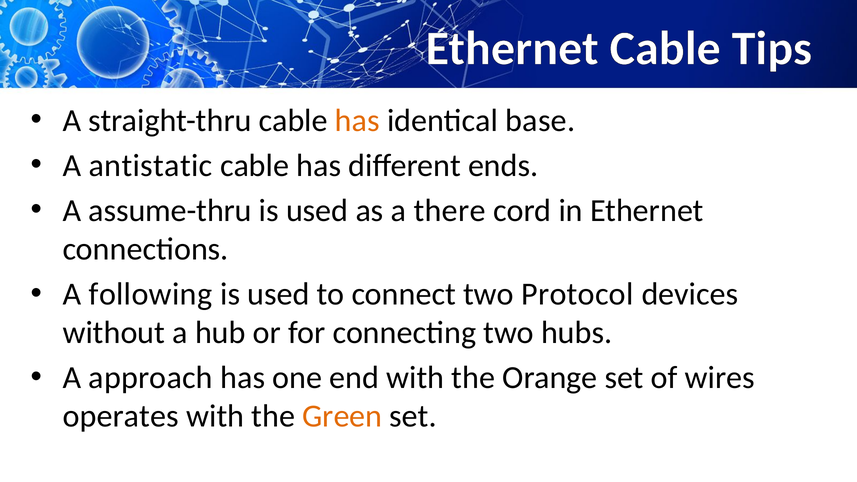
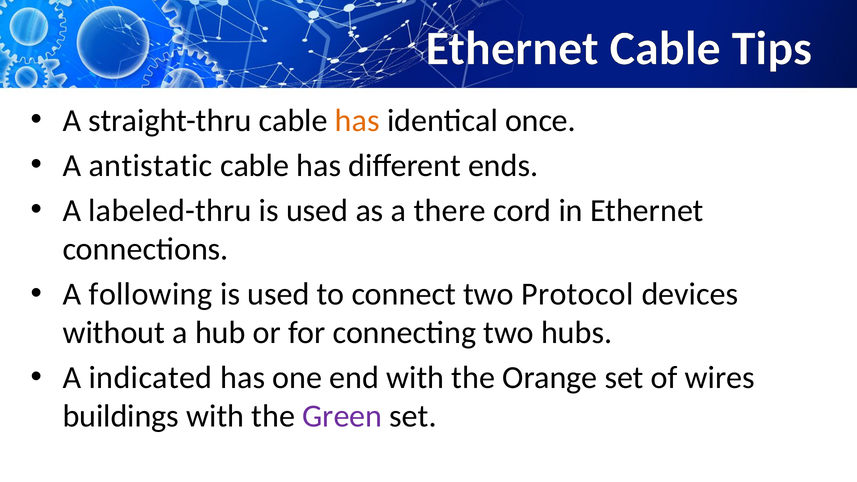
base: base -> once (540, 121)
assume-thru: assume-thru -> labeled-thru (170, 211)
approach: approach -> indicated (151, 378)
operates: operates -> buildings (121, 416)
Green colour: orange -> purple (342, 416)
